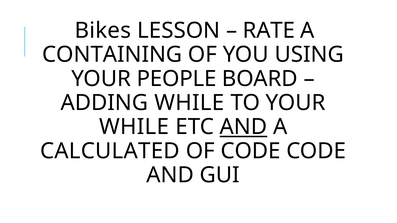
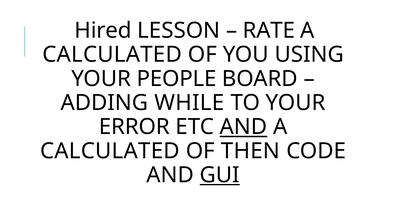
Bikes: Bikes -> Hired (103, 31)
CONTAINING: CONTAINING -> CALCULATED (112, 55)
WHILE: WHILE -> ERROR (134, 127)
OF CODE: CODE -> THEN (250, 151)
GUI underline: none -> present (220, 175)
